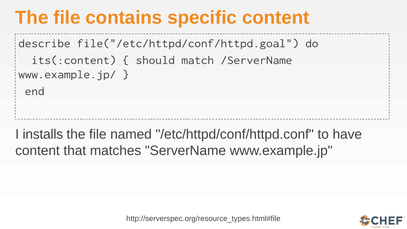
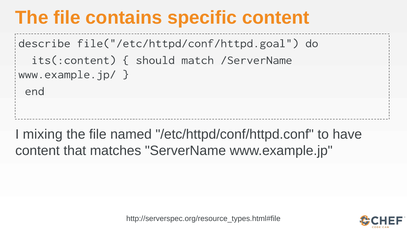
installs: installs -> mixing (43, 134)
